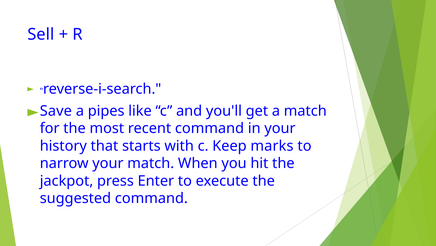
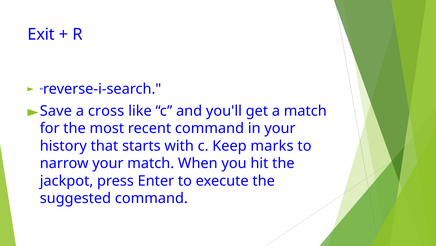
Sell: Sell -> Exit (41, 34)
pipes: pipes -> cross (106, 111)
